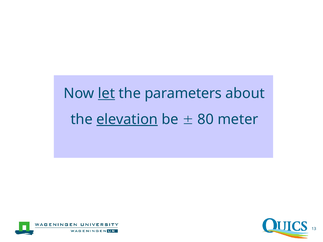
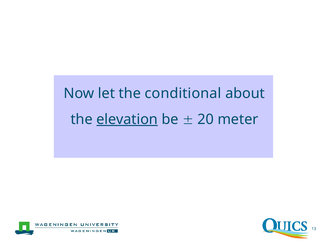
let underline: present -> none (106, 94)
parameters: parameters -> conditional (183, 94)
80: 80 -> 20 (206, 119)
